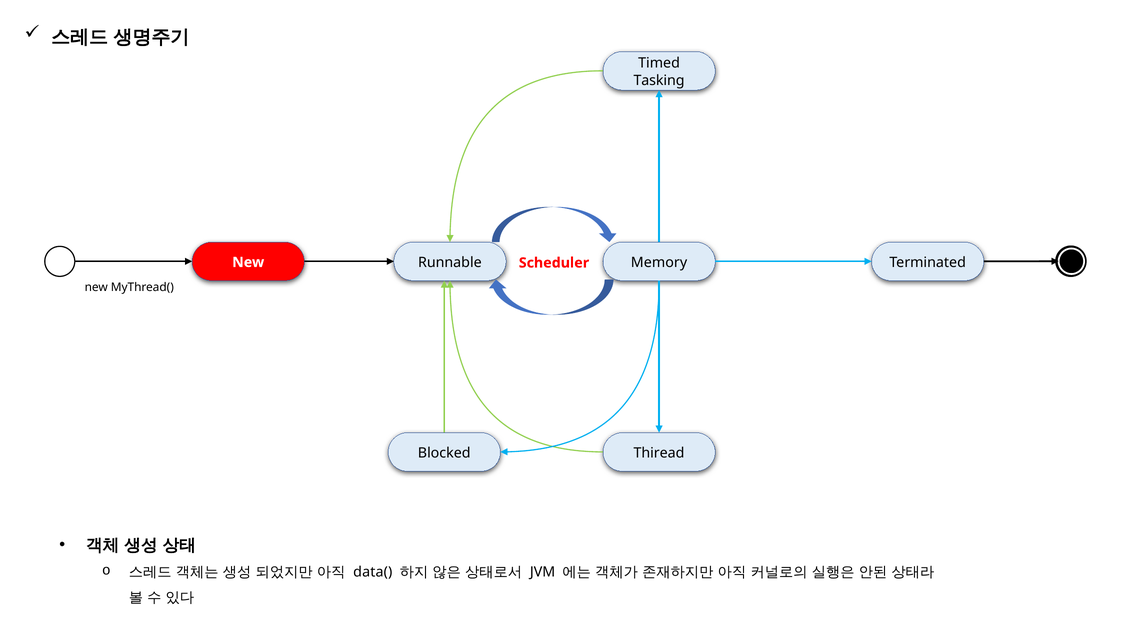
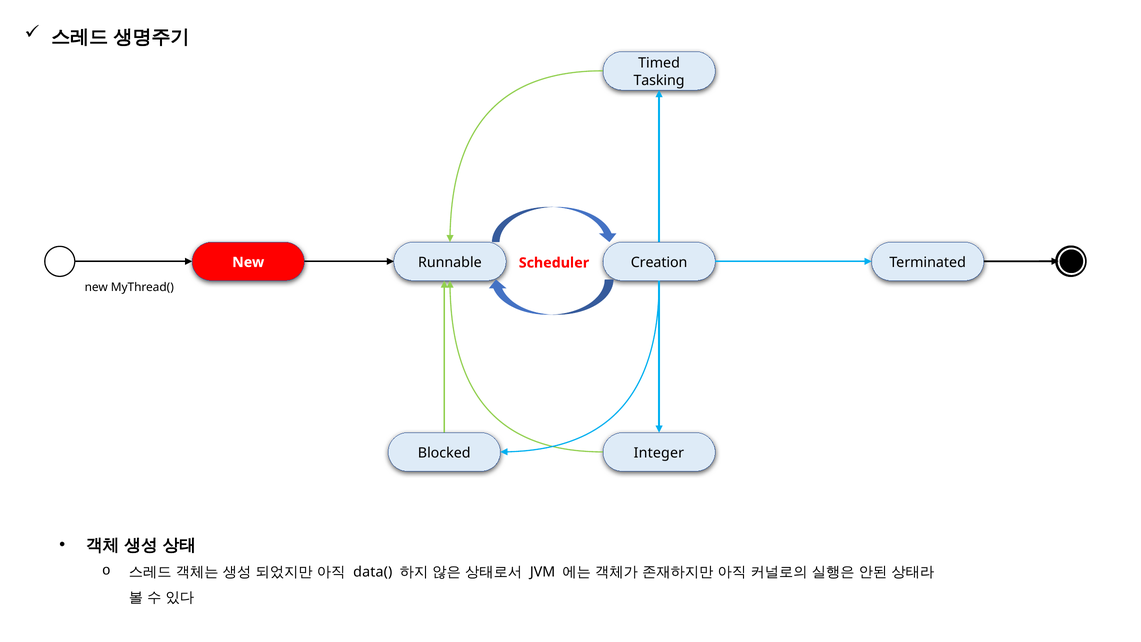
Memory: Memory -> Creation (659, 262)
Thiread: Thiread -> Integer (659, 453)
